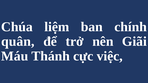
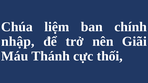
quân: quân -> nhập (18, 42)
việc: việc -> thối (110, 56)
